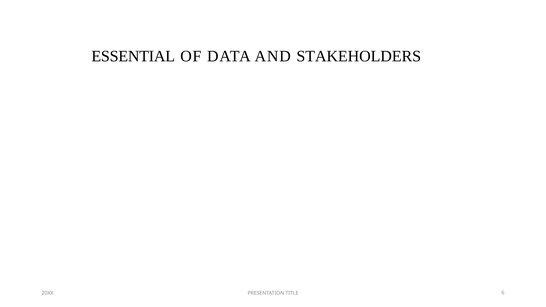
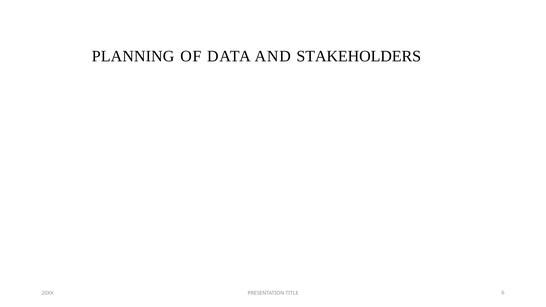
ESSENTIAL: ESSENTIAL -> PLANNING (133, 56)
